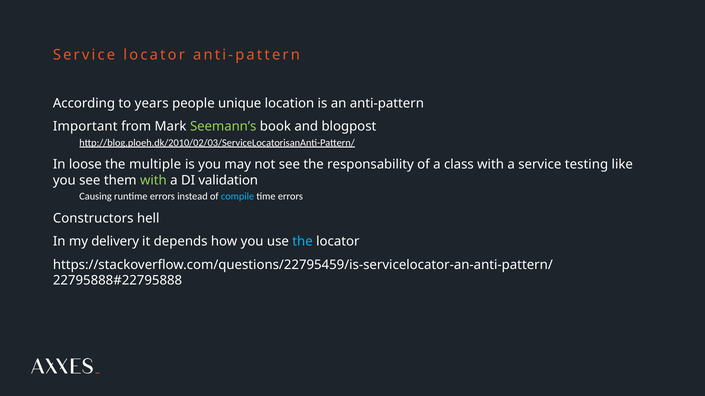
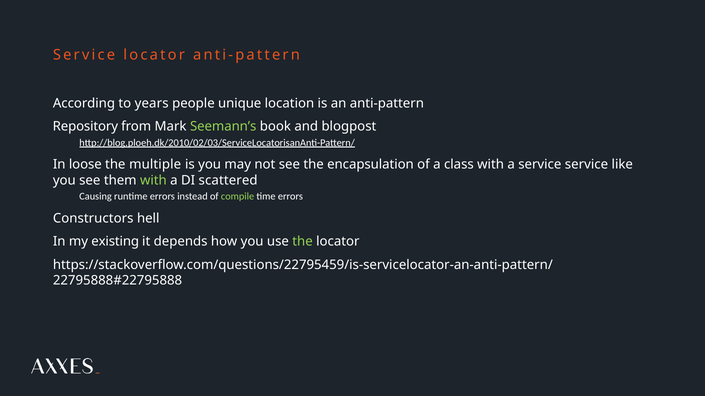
Important: Important -> Repository (85, 127)
responsability: responsability -> encapsulation (370, 165)
service testing: testing -> service (587, 165)
validation: validation -> scattered (228, 181)
compile colour: light blue -> light green (238, 197)
delivery: delivery -> existing (115, 242)
the colour: light blue -> light green (303, 242)
